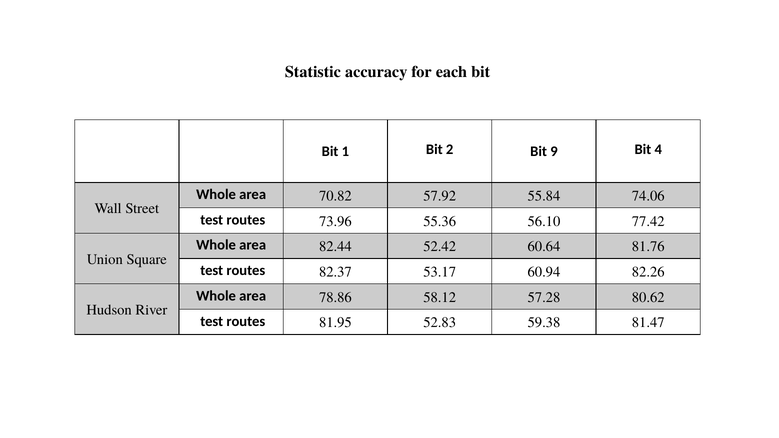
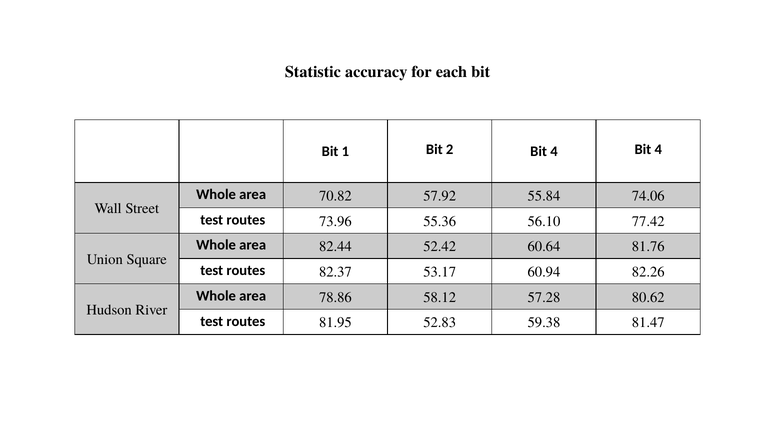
2 Bit 9: 9 -> 4 (554, 151)
